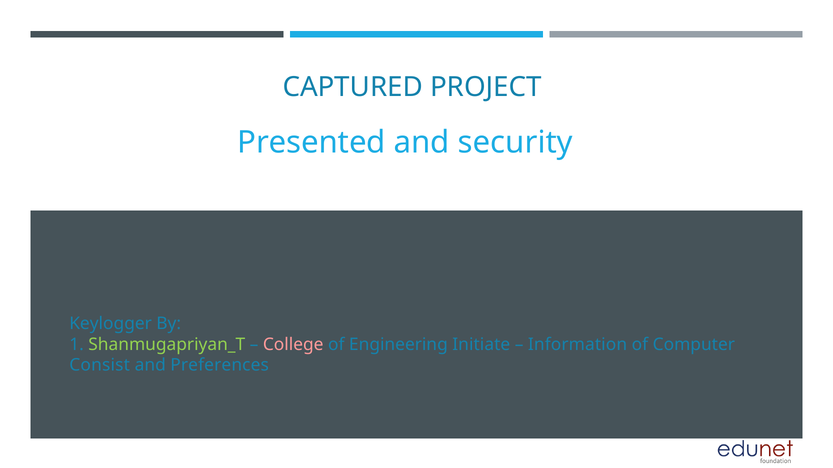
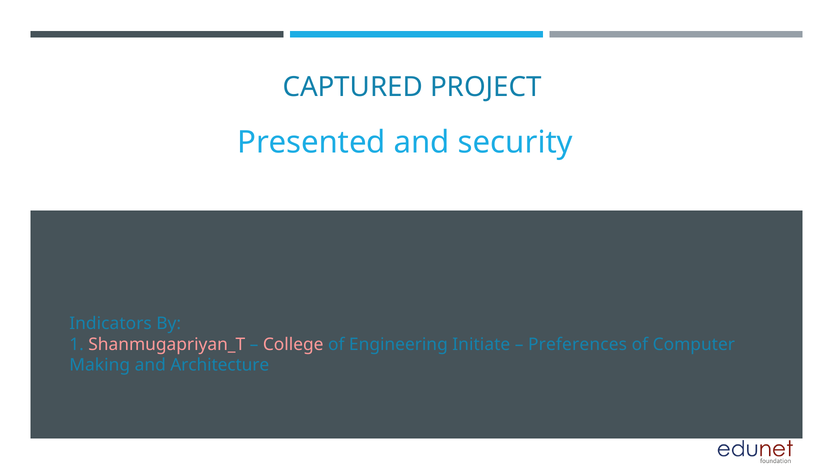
Keylogger: Keylogger -> Indicators (111, 324)
Shanmugapriyan_T colour: light green -> pink (167, 345)
Information: Information -> Preferences (578, 345)
Consist: Consist -> Making (100, 366)
Preferences: Preferences -> Architecture (220, 366)
